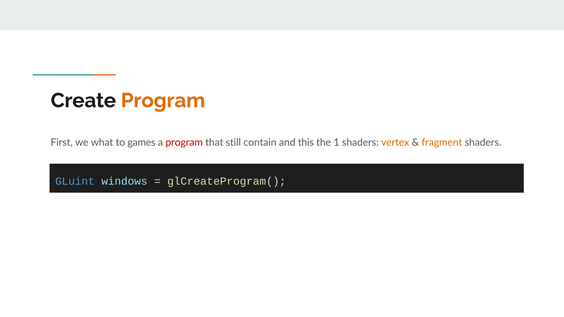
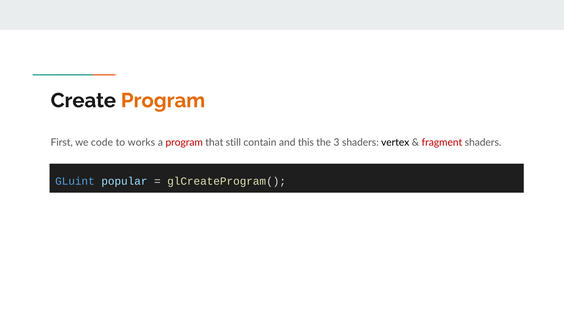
what: what -> code (102, 143)
games: games -> works (141, 143)
1: 1 -> 3 (337, 143)
vertex colour: orange -> black (395, 143)
fragment colour: orange -> red (442, 143)
windows: windows -> popular (124, 181)
